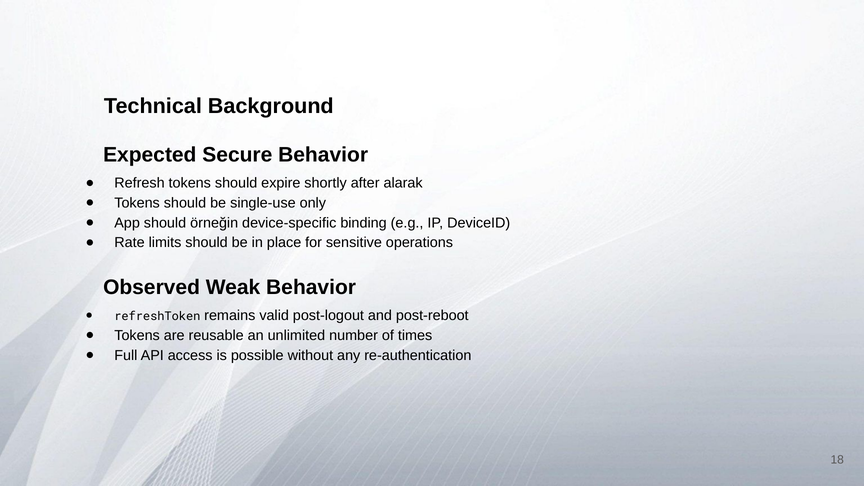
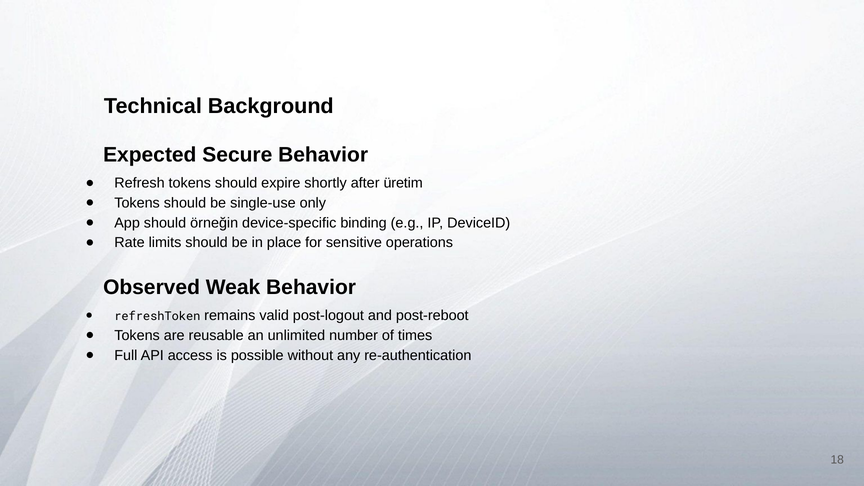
alarak: alarak -> üretim (403, 183)
